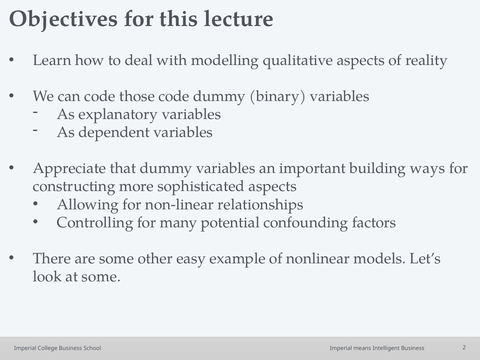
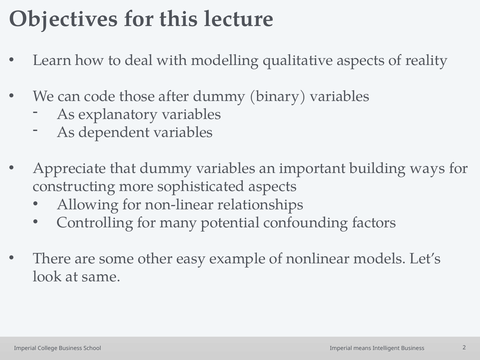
those code: code -> after (174, 96)
at some: some -> same (101, 276)
